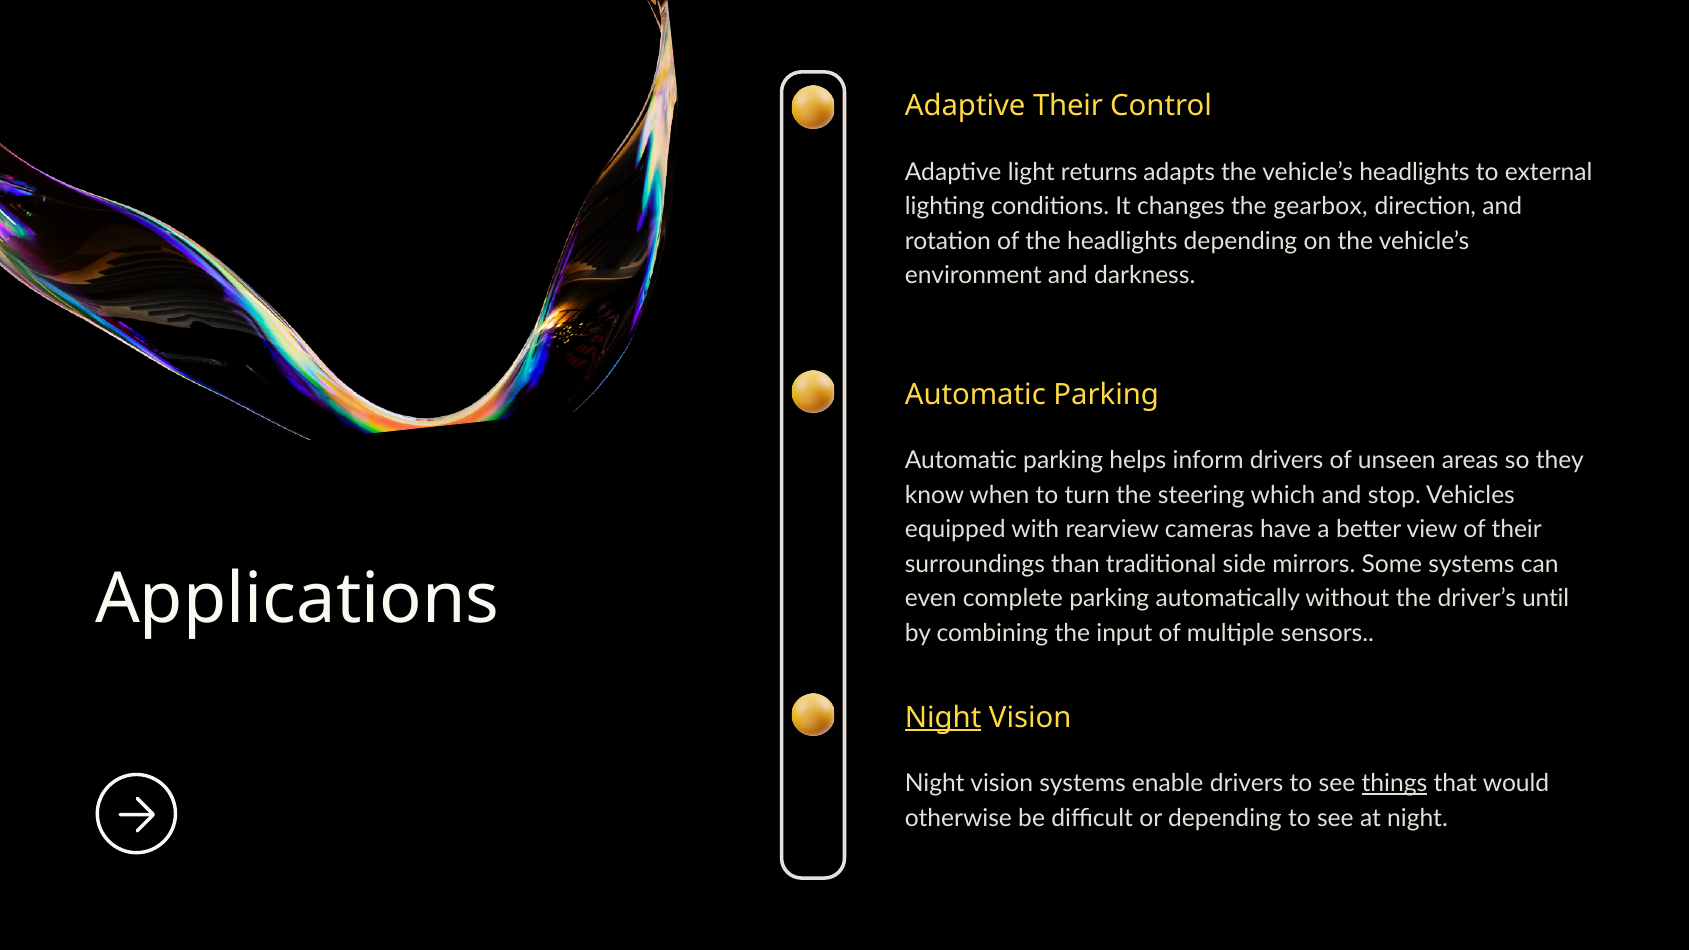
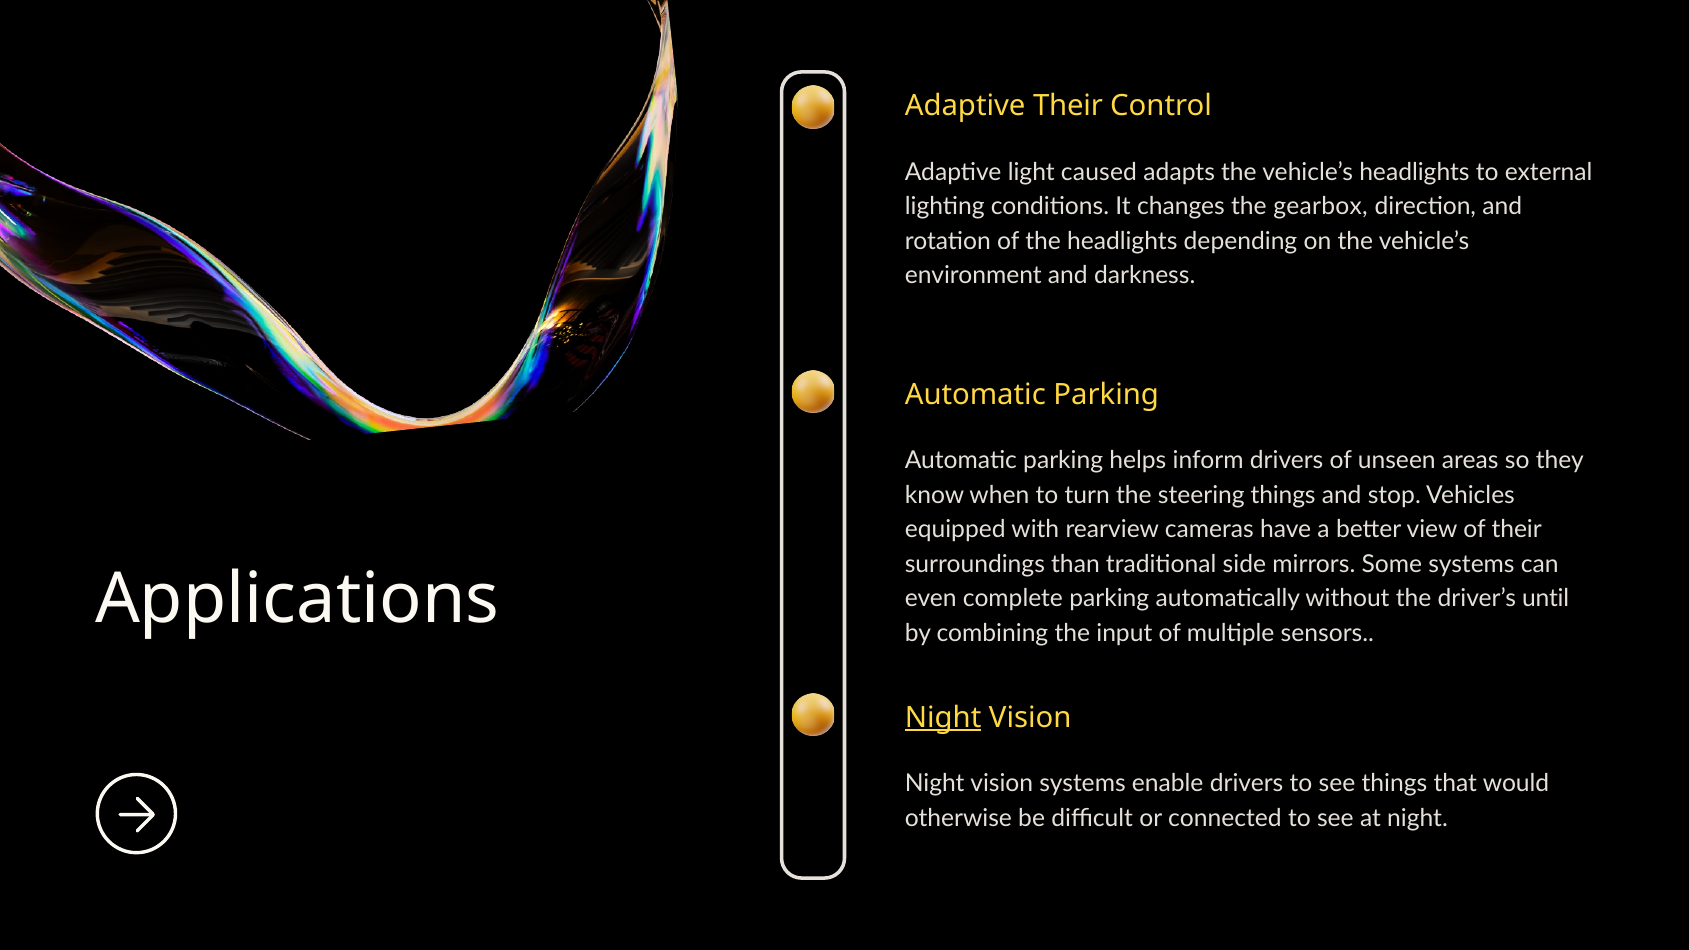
returns: returns -> caused (1099, 172)
steering which: which -> things (1283, 495)
things underline: present -> none (1394, 783)
or depending: depending -> connected (1225, 818)
